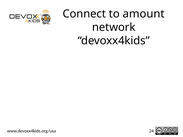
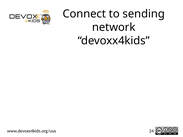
amount: amount -> sending (144, 14)
